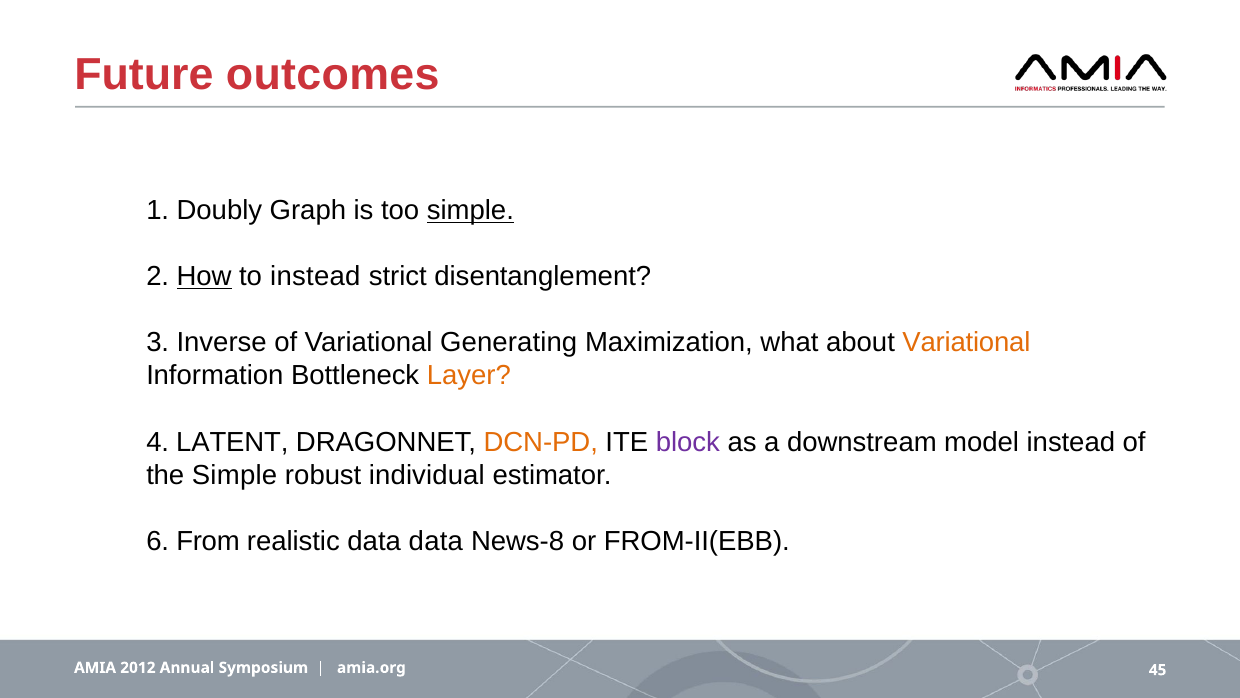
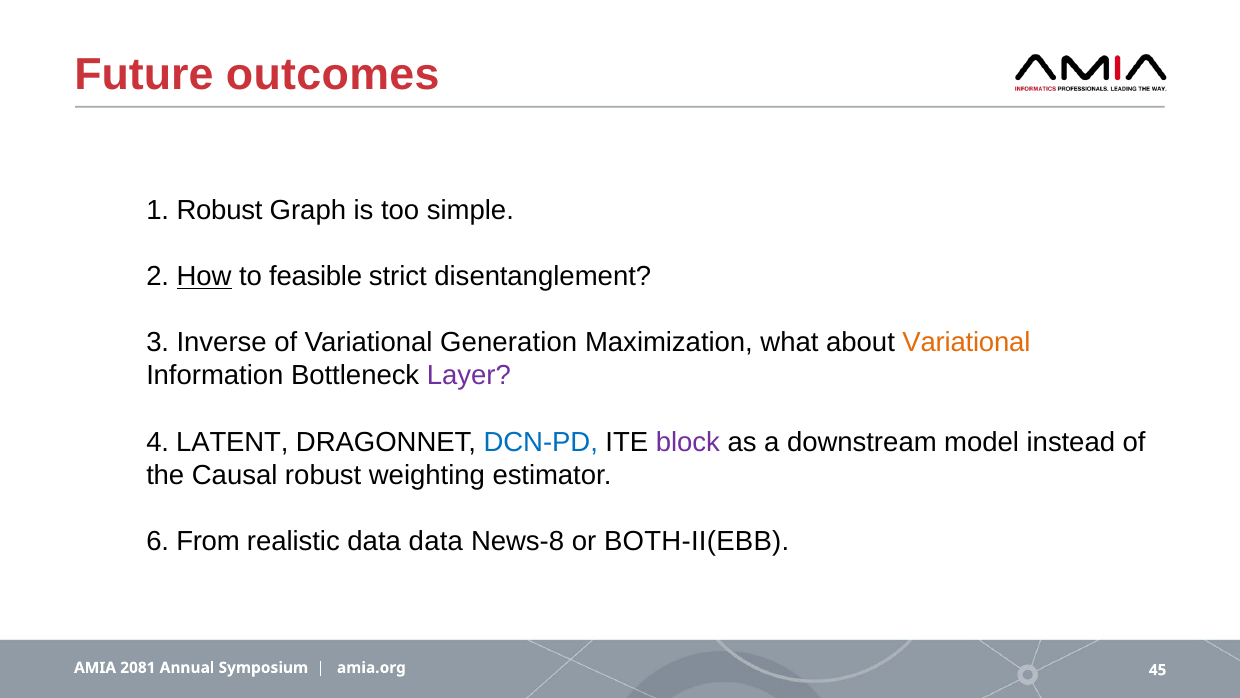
1 Doubly: Doubly -> Robust (219, 210)
simple underline: present -> none (470, 210)
to instead: instead -> feasible (316, 276)
Generating: Generating -> Generation (509, 343)
Layer colour: orange -> purple (469, 376)
DCN-PD colour: orange -> blue (541, 442)
the Simple: Simple -> Causal (235, 475)
individual: individual -> weighting (427, 475)
FROM-II(EBB: FROM-II(EBB -> BOTH-II(EBB (697, 541)
2012: 2012 -> 2081 (138, 667)
